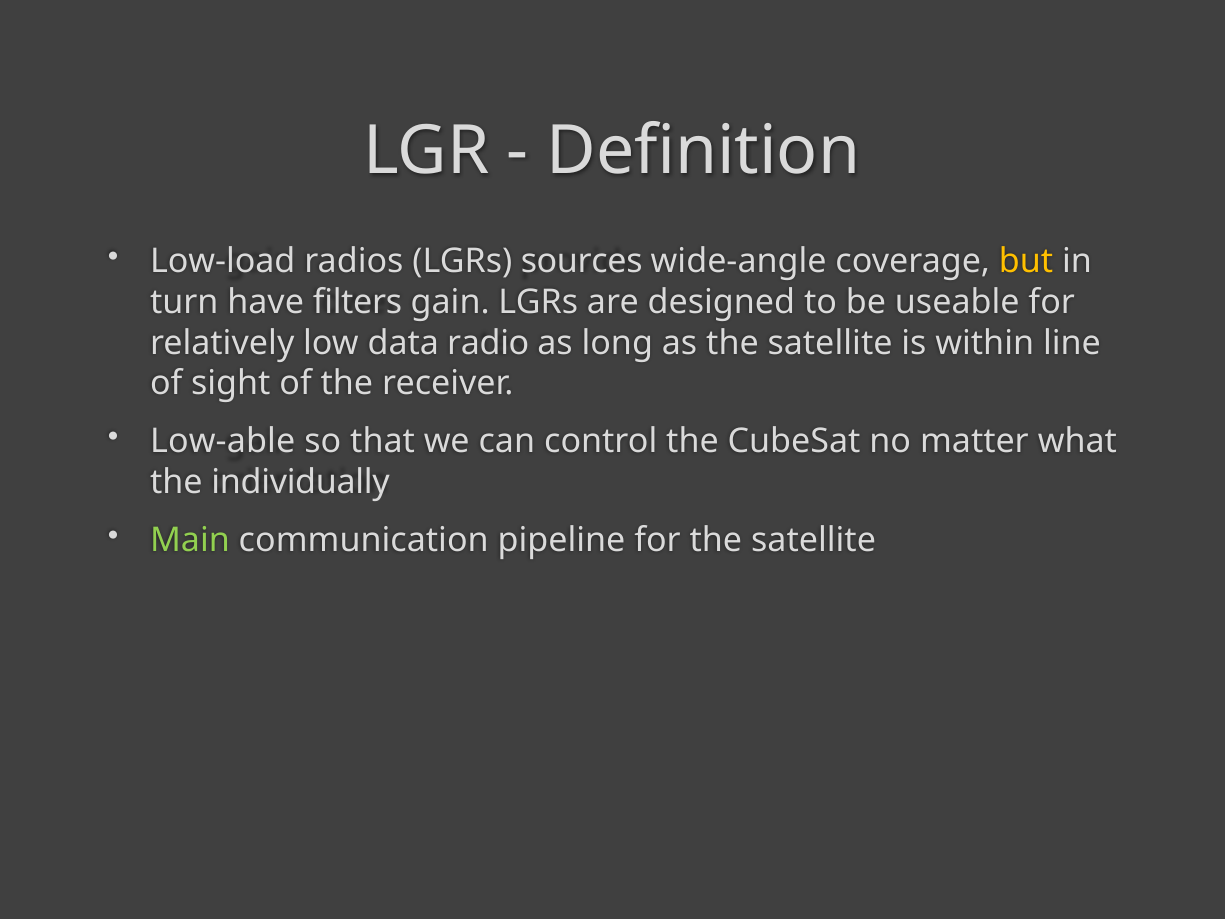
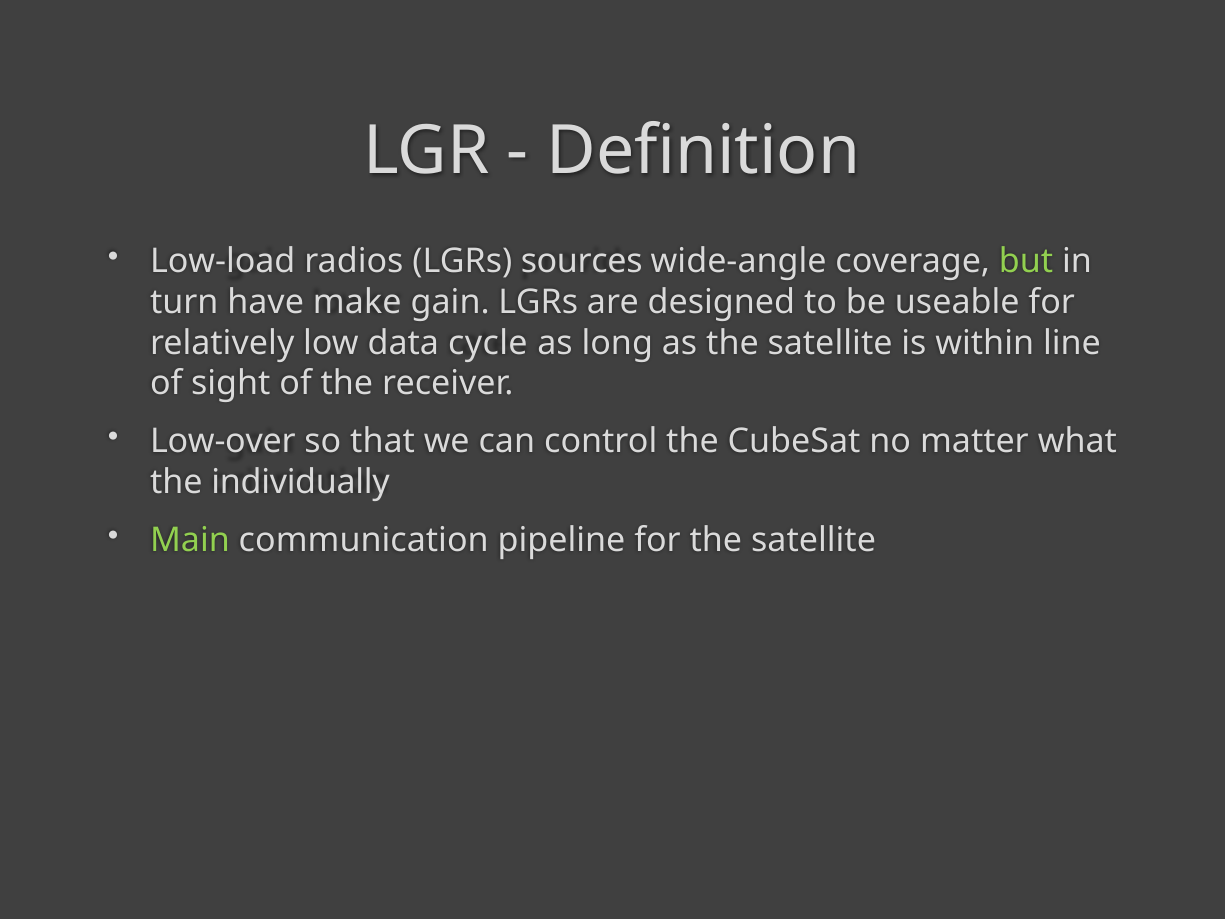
but colour: yellow -> light green (1026, 261)
filters: filters -> make (357, 302)
radio: radio -> cycle (488, 343)
Low-able: Low-able -> Low-over (223, 441)
